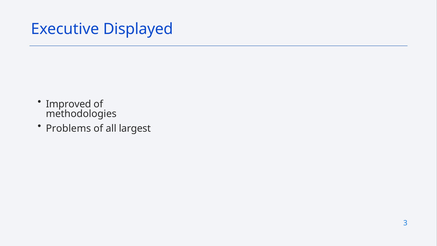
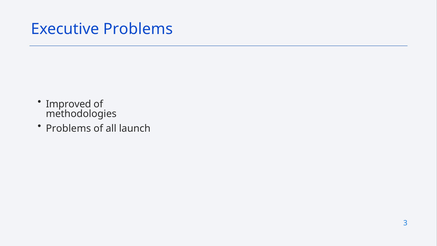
Executive Displayed: Displayed -> Problems (138, 29)
largest: largest -> launch (135, 129)
